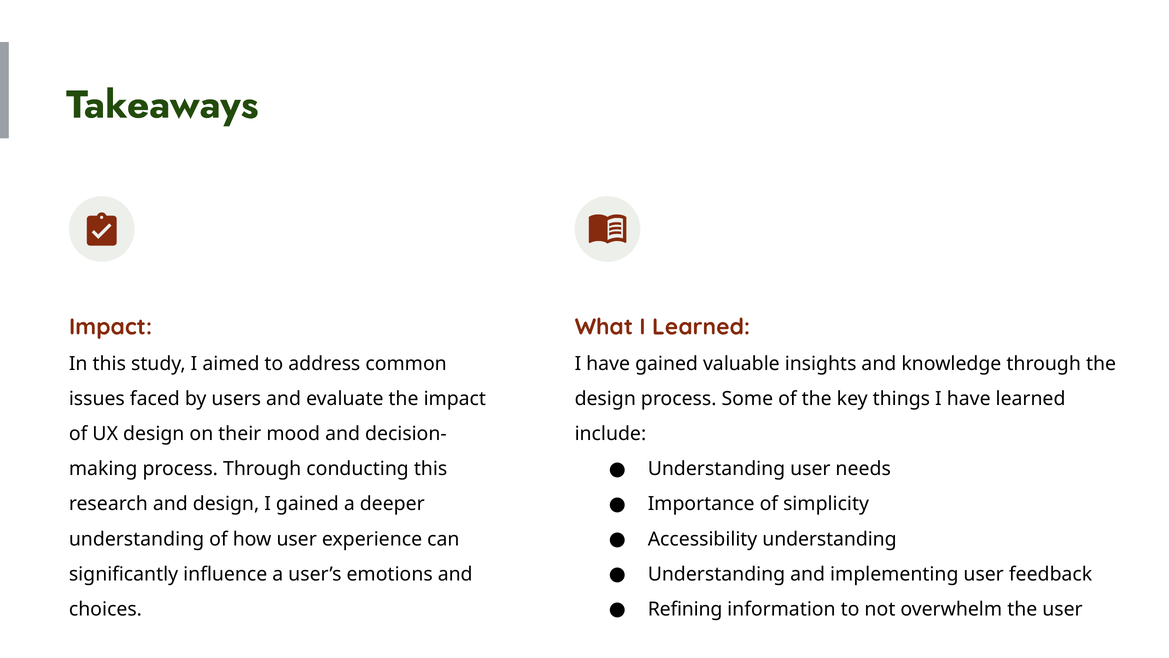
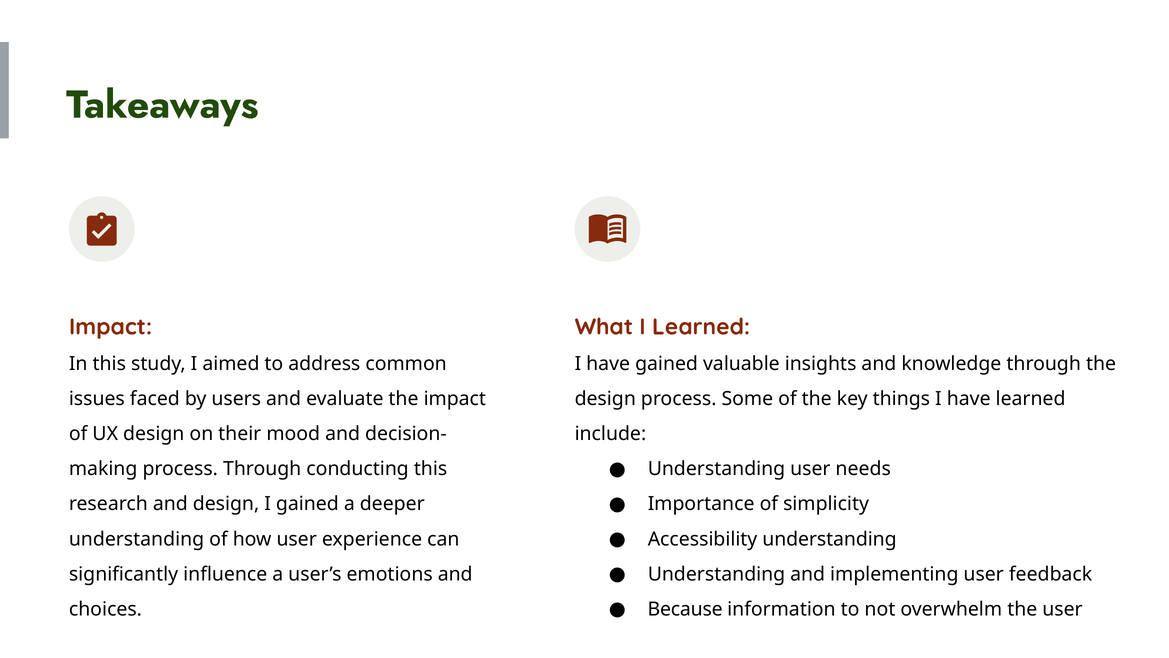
Refining: Refining -> Because (685, 609)
